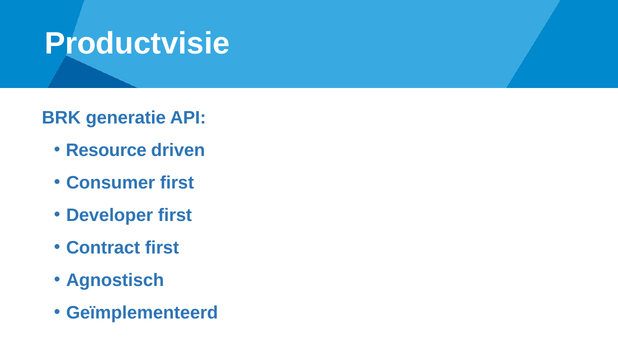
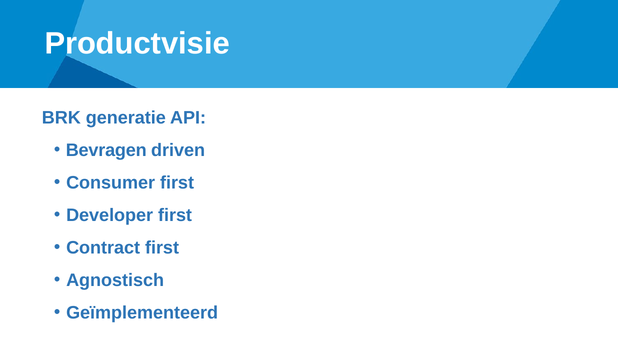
Resource: Resource -> Bevragen (106, 150)
